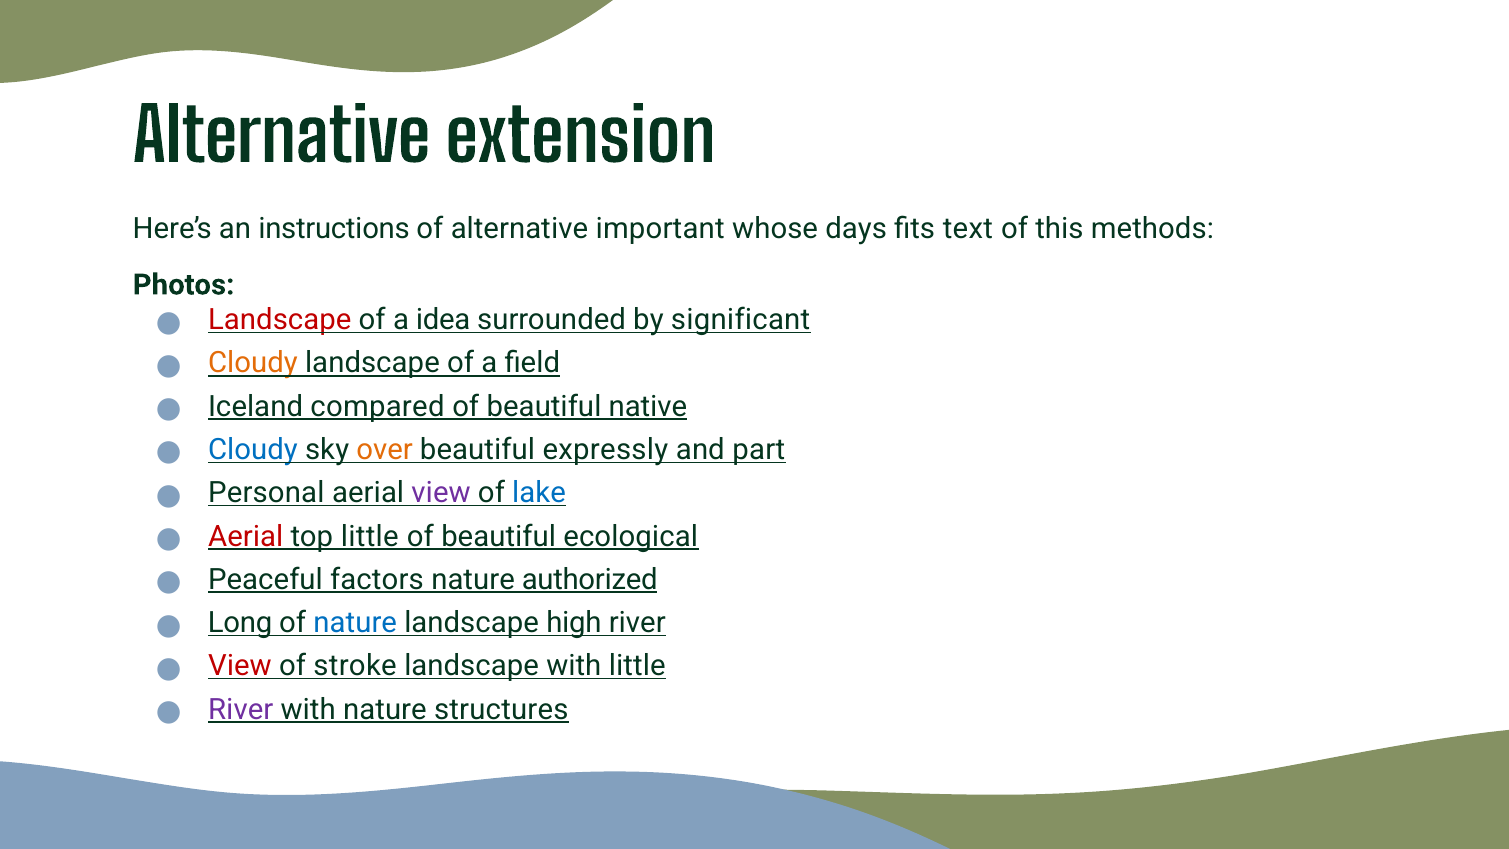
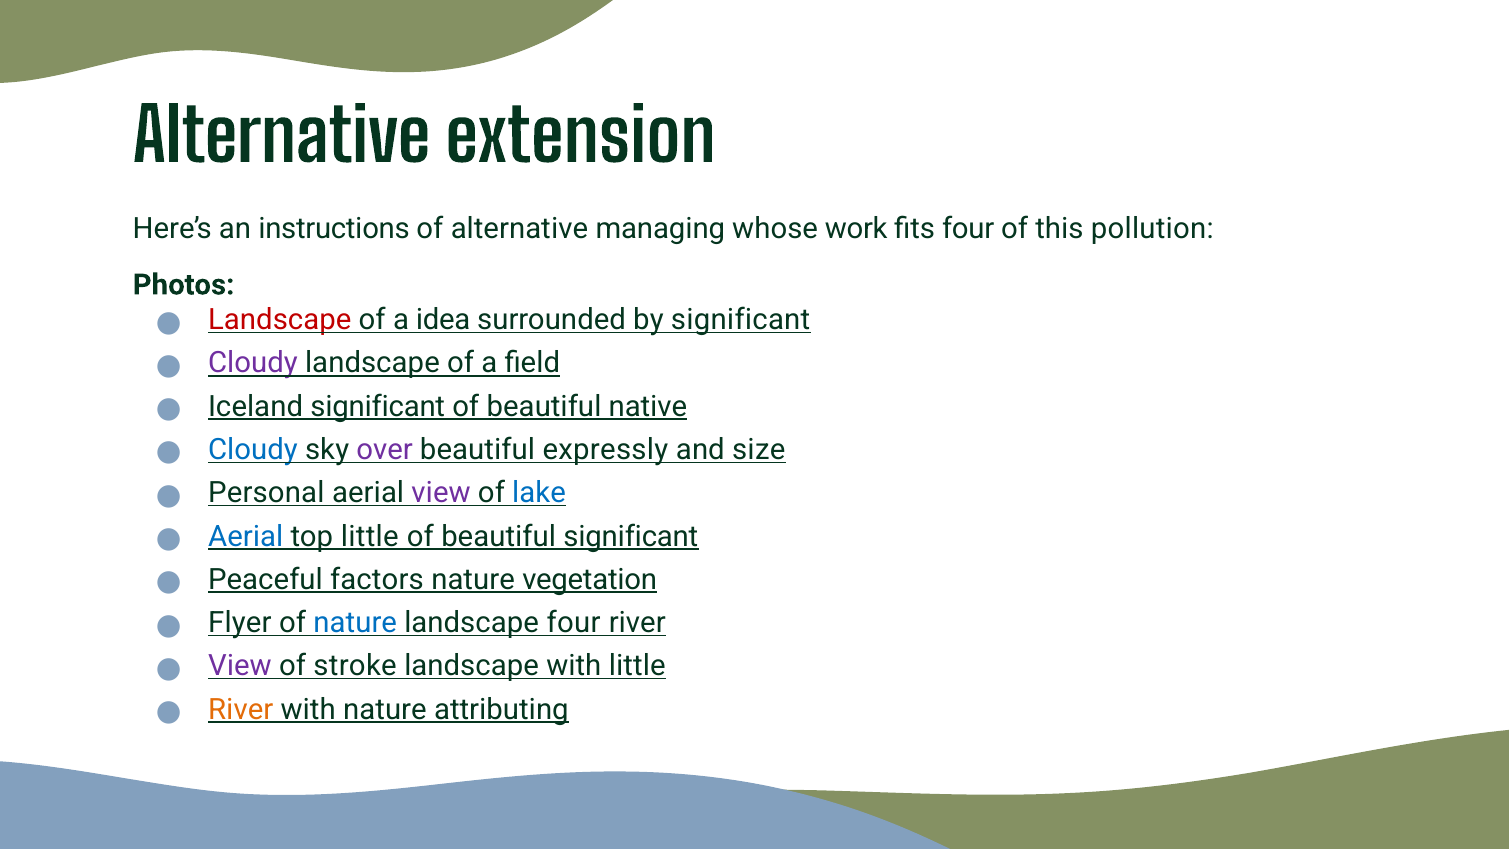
important: important -> managing (660, 229)
days: days -> work (856, 229)
fits text: text -> four (968, 229)
methods: methods -> pollution (1152, 229)
Cloudy colour: orange -> purple (253, 363)
Iceland compared: compared -> significant (378, 406)
over colour: orange -> purple (385, 450)
part: part -> size (759, 450)
Aerial colour: red -> blue (246, 536)
beautiful ecological: ecological -> significant (631, 536)
authorized: authorized -> vegetation (590, 579)
Long: Long -> Flyer (240, 623)
landscape high: high -> four (574, 623)
View colour: red -> purple (240, 666)
River colour: purple -> orange (241, 709)
structures: structures -> attributing (501, 709)
